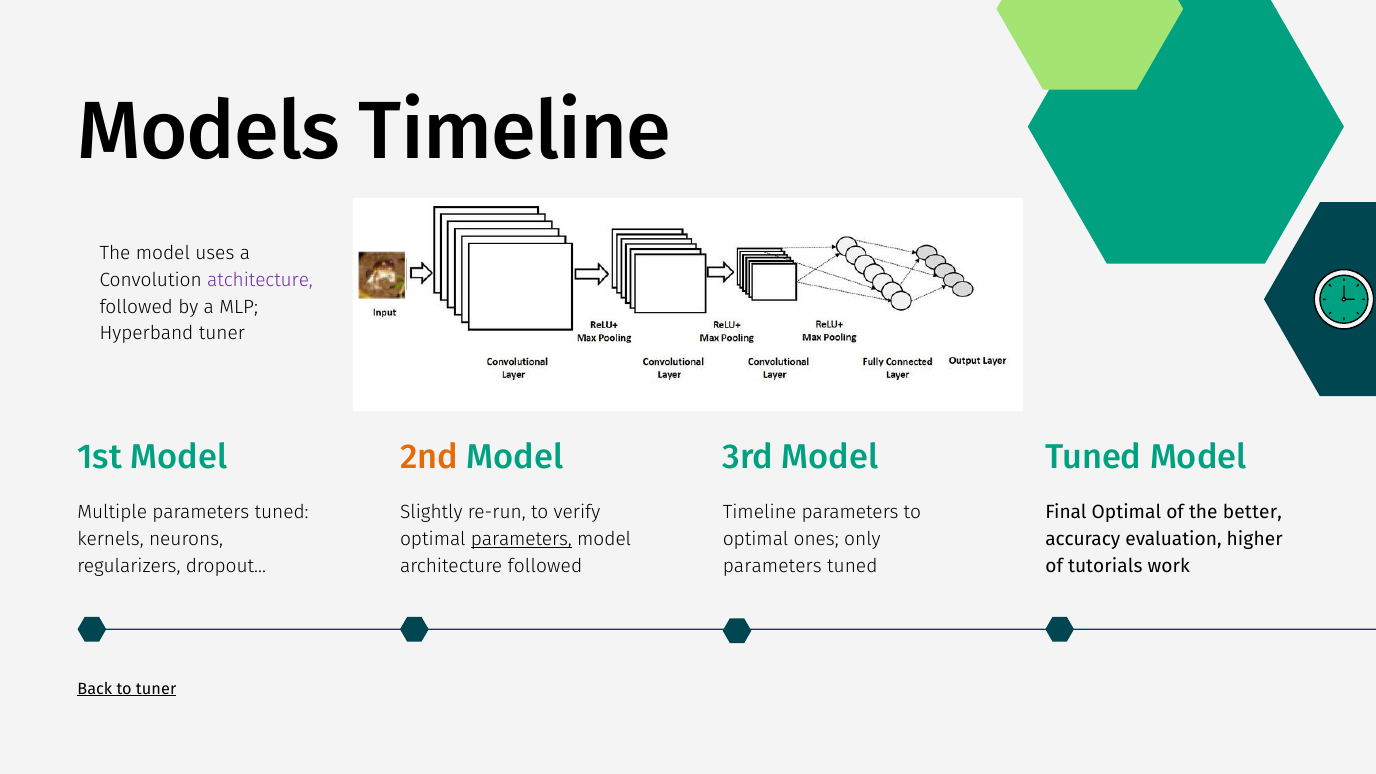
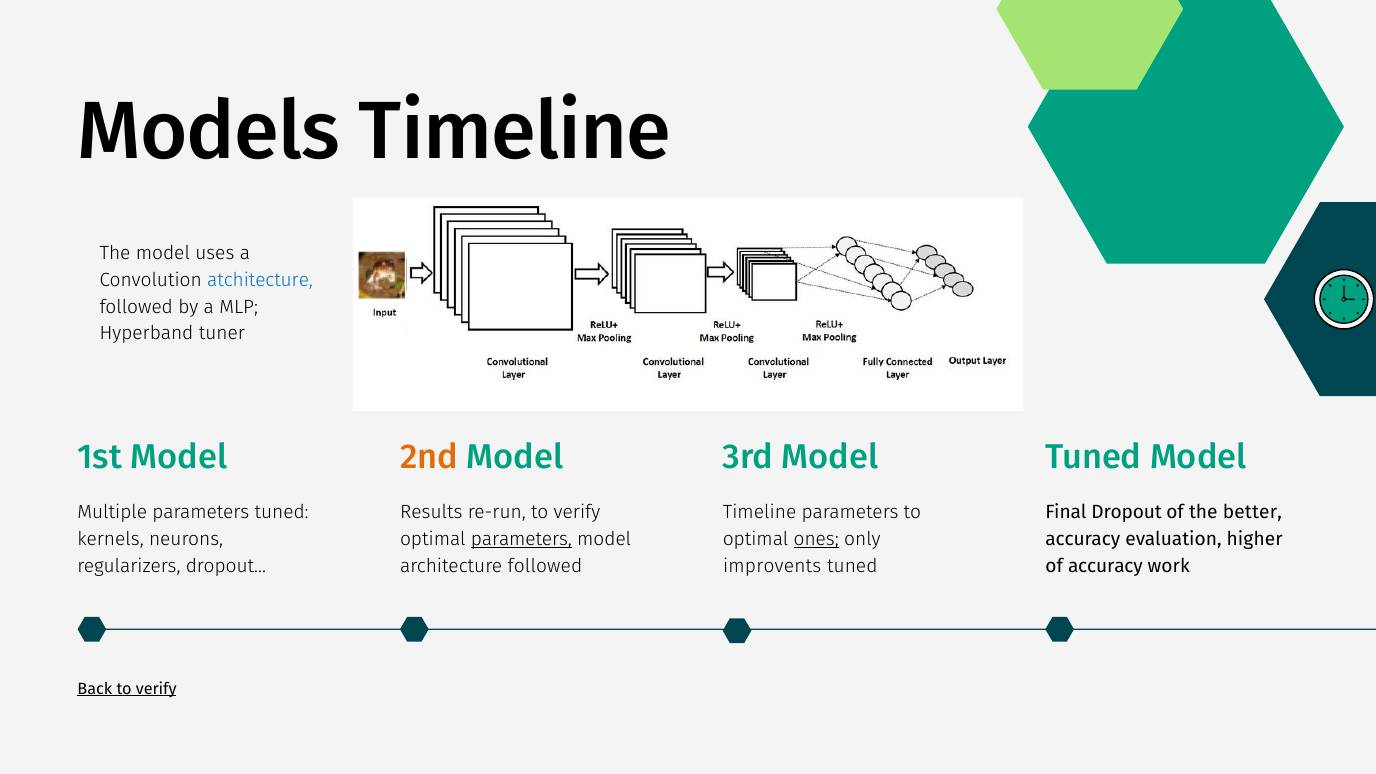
atchitecture colour: purple -> blue (260, 280)
Slightly: Slightly -> Results (431, 512)
Final Optimal: Optimal -> Dropout (1127, 512)
ones underline: none -> present (816, 539)
parameters: parameters -> improvents (772, 566)
of tutorials: tutorials -> accuracy (1105, 566)
Back to tuner: tuner -> verify (156, 689)
